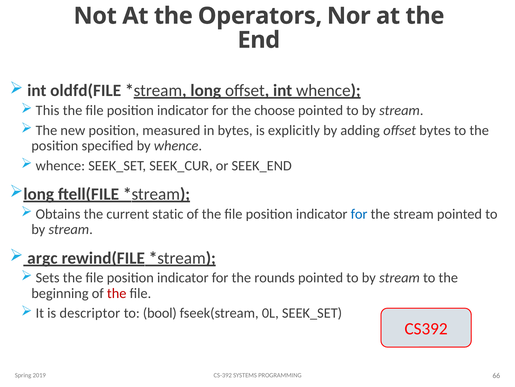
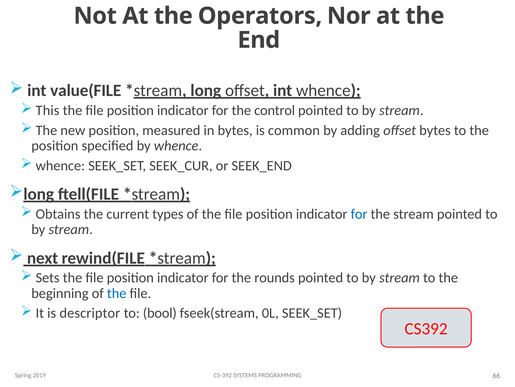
oldfd(FILE: oldfd(FILE -> value(FILE (86, 90)
choose: choose -> control (275, 110)
explicitly: explicitly -> common (294, 130)
static: static -> types (168, 214)
argc: argc -> next (43, 257)
the colour: red -> blue (117, 293)
